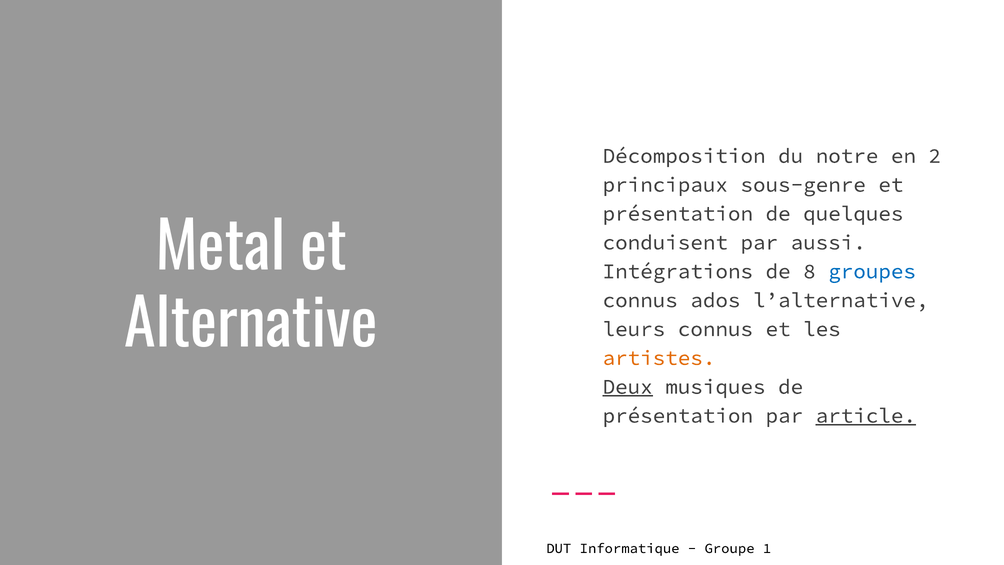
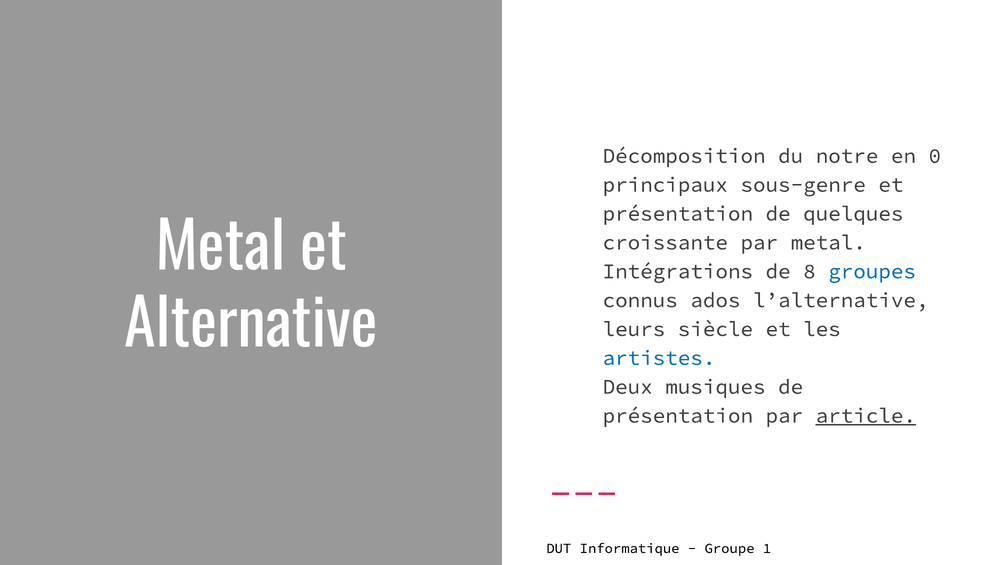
2: 2 -> 0 (935, 156)
conduisent: conduisent -> croissante (665, 242)
par aussi: aussi -> metal (828, 242)
leurs connus: connus -> siècle (715, 329)
artistes colour: orange -> blue (659, 358)
Deux underline: present -> none (628, 387)
